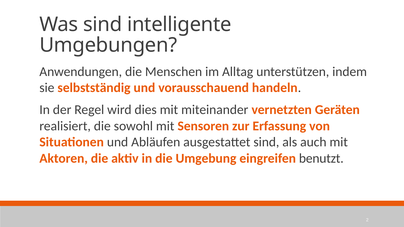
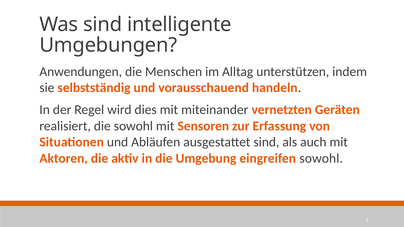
eingreifen benutzt: benutzt -> sowohl (321, 158)
